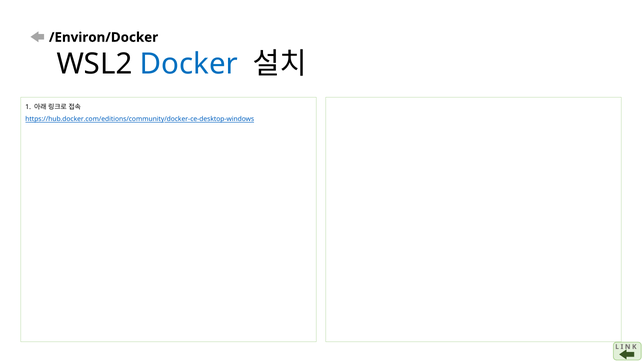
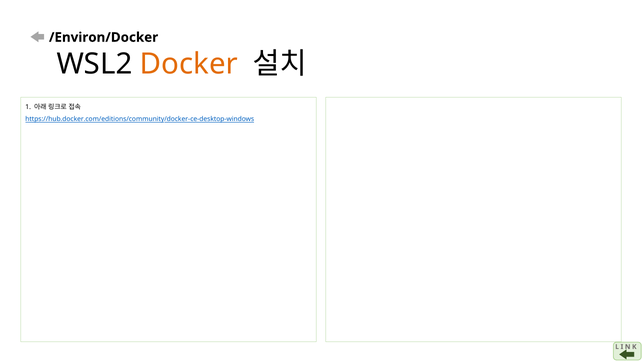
Docker colour: blue -> orange (189, 64)
